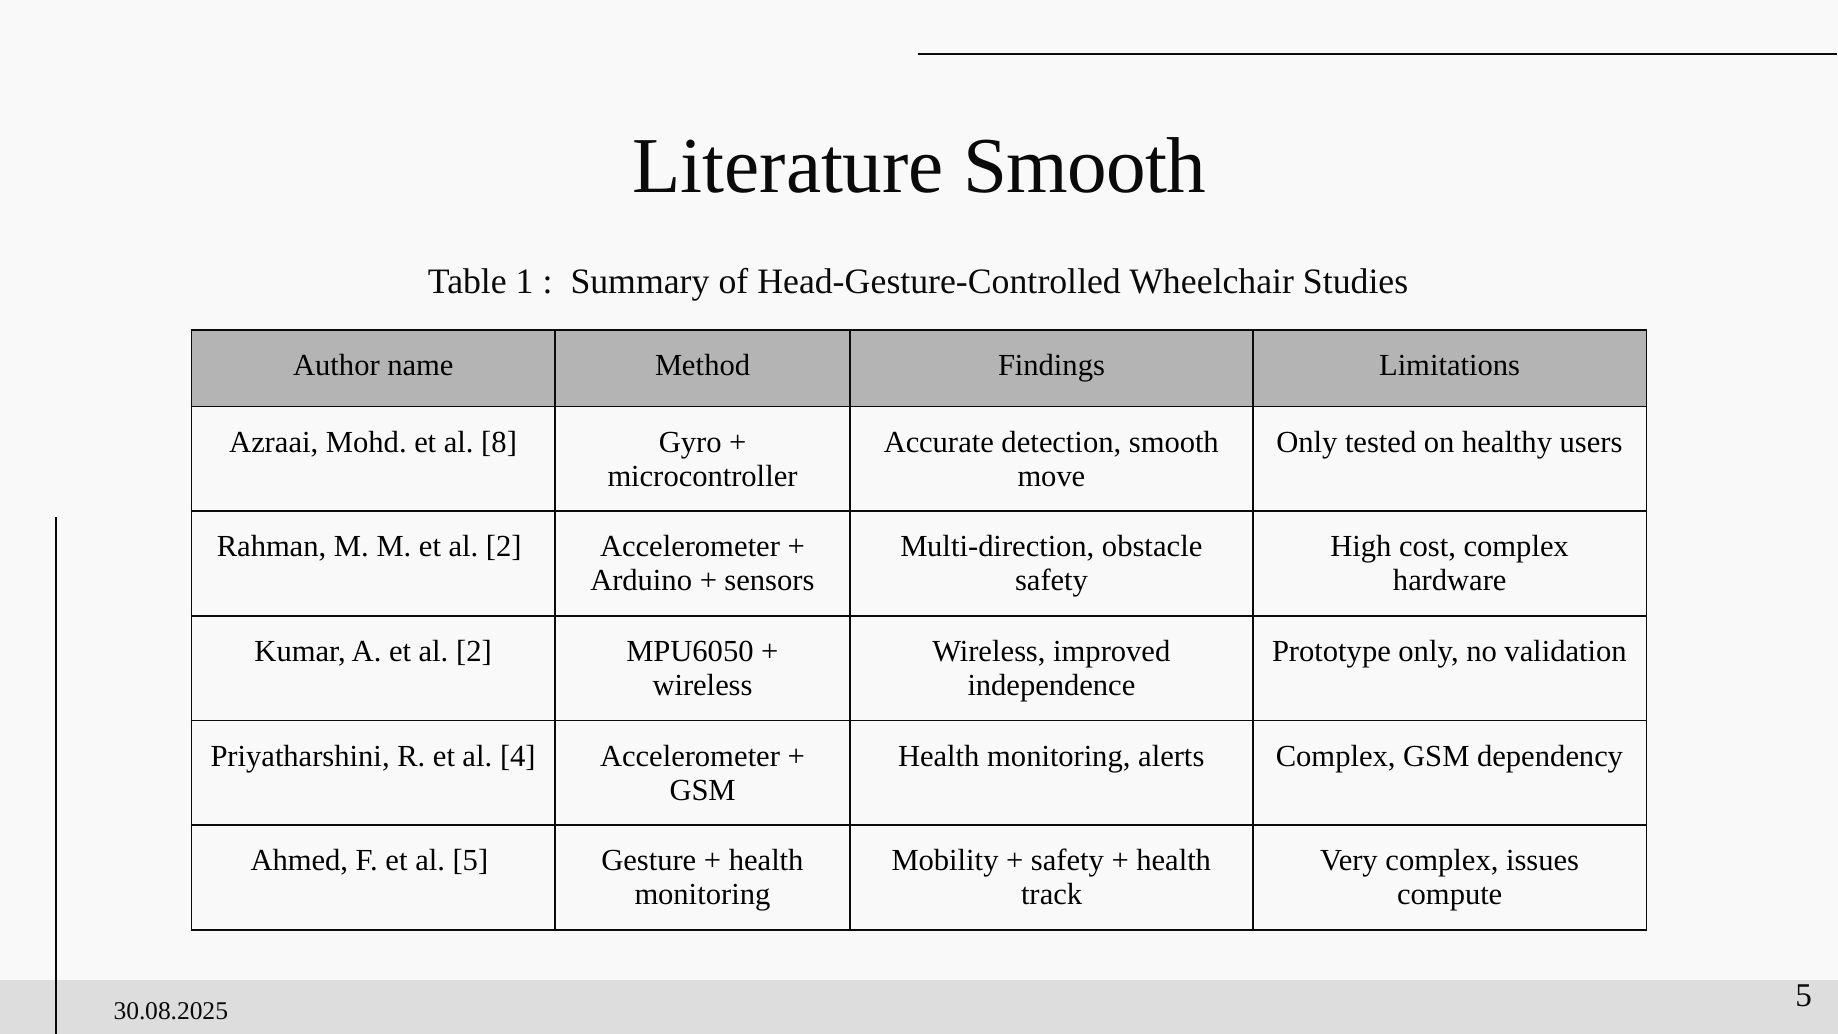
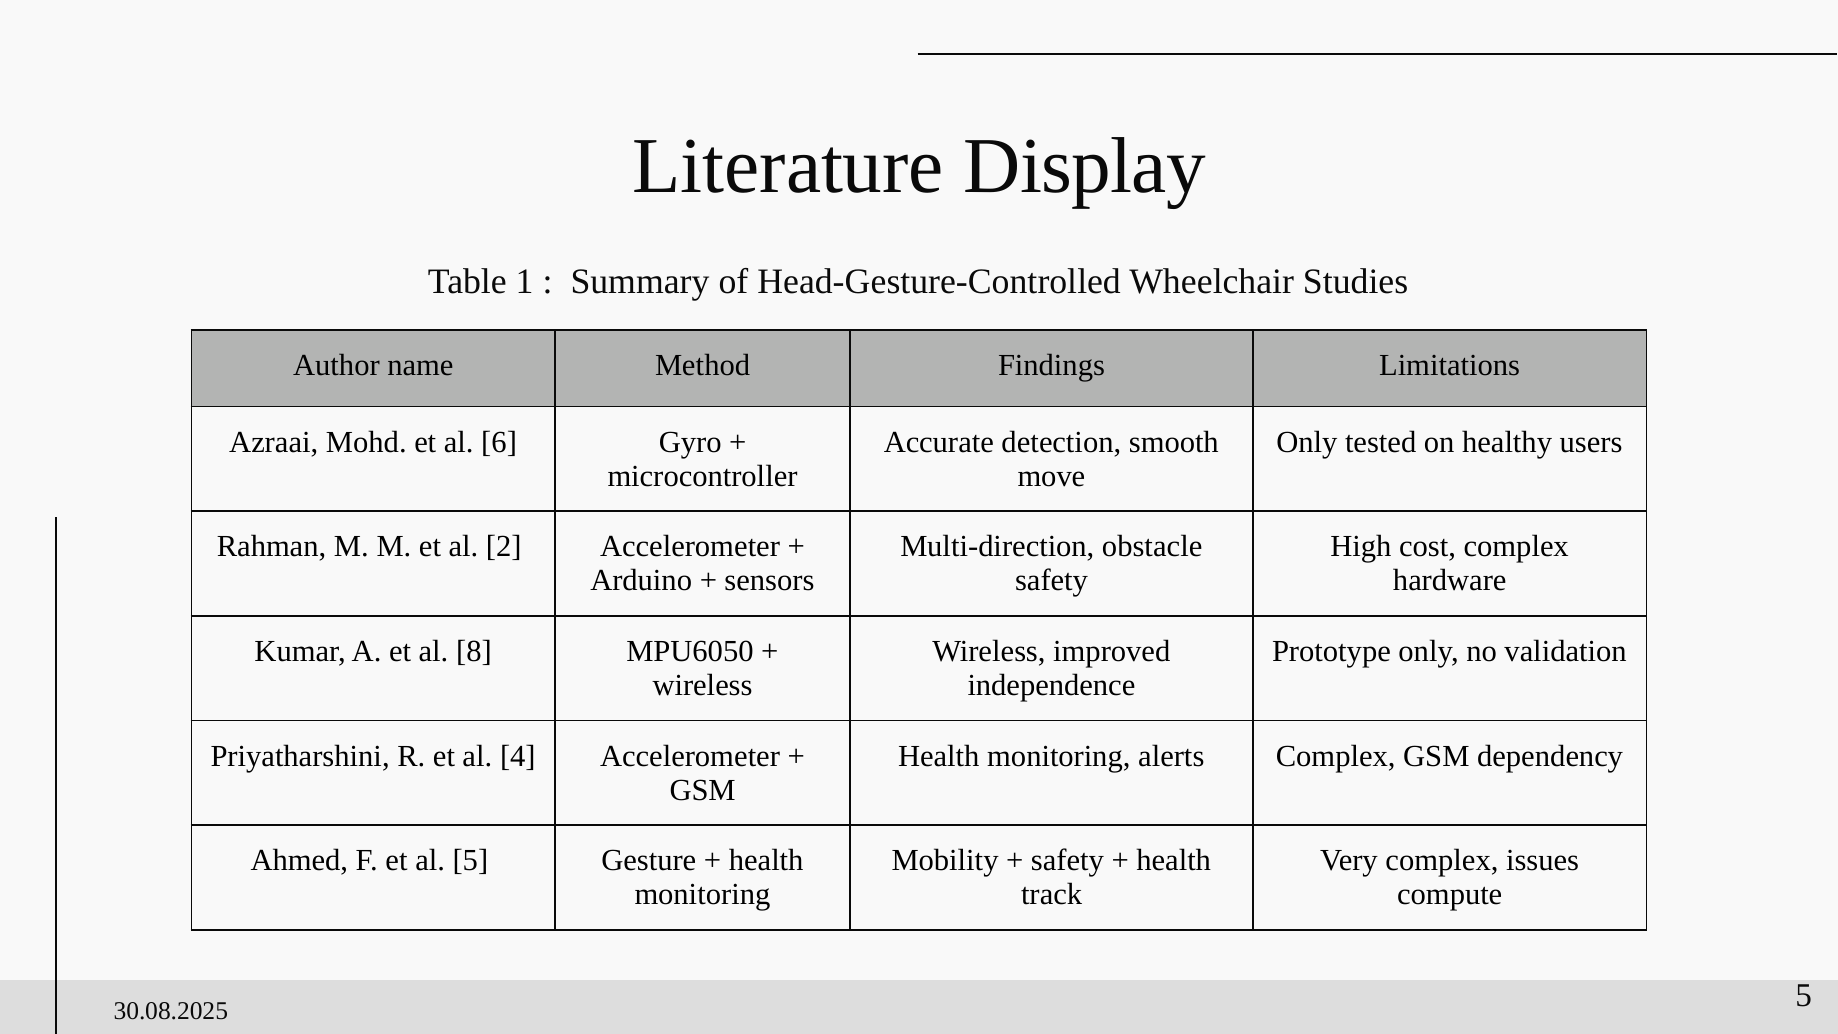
Literature Smooth: Smooth -> Display (1085, 166)
8: 8 -> 6 (499, 442)
A et al 2: 2 -> 8 (474, 651)
